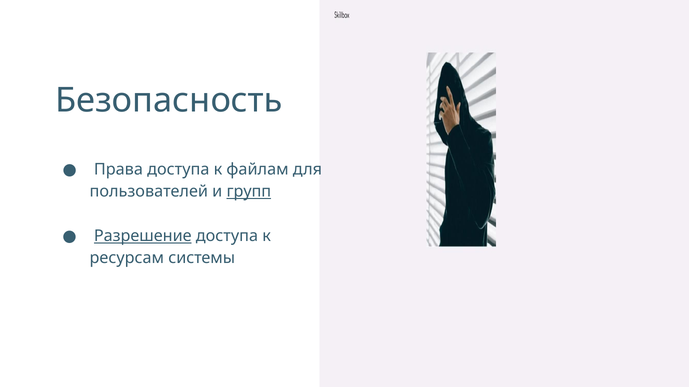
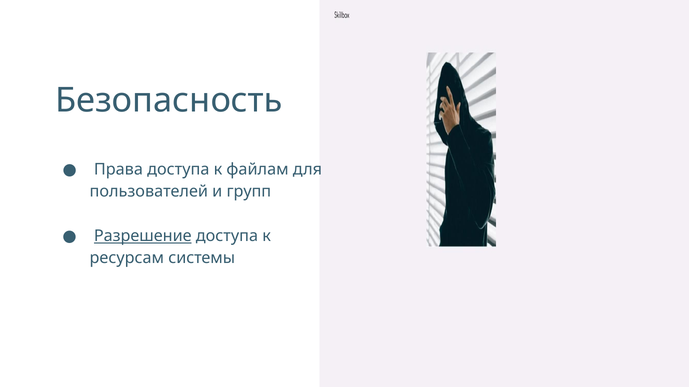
групп underline: present -> none (249, 192)
